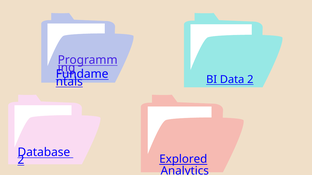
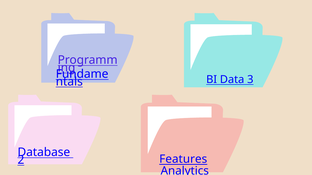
Data 2: 2 -> 3 (250, 80)
Explored: Explored -> Features (183, 160)
